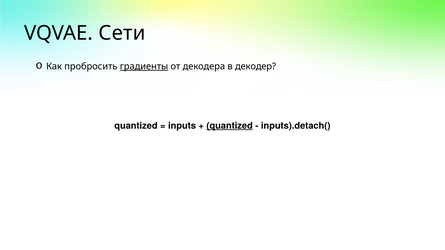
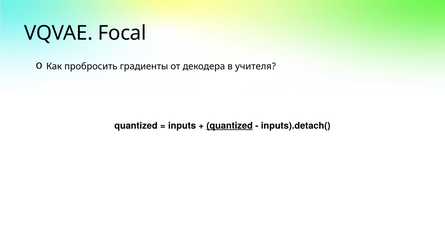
Сети: Сети -> Focal (122, 33)
градиенты underline: present -> none (144, 66)
декодер: декодер -> учителя (255, 66)
